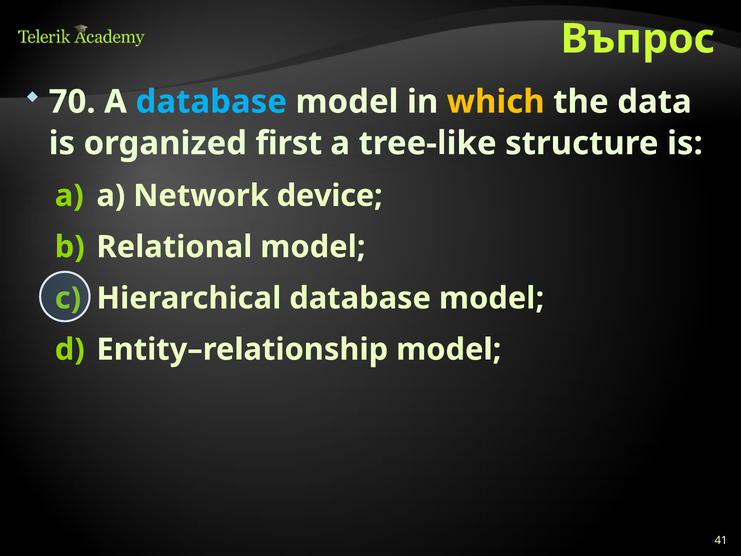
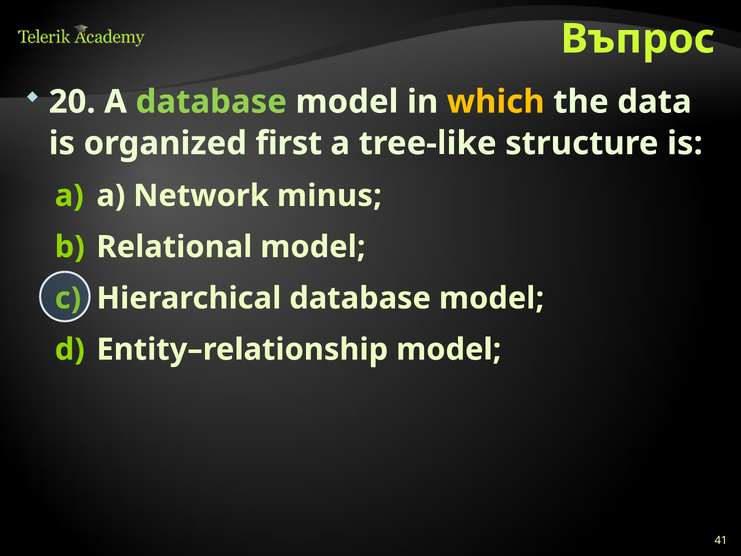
70: 70 -> 20 (72, 102)
database colour: light blue -> light green (211, 102)
device: device -> minus (329, 196)
